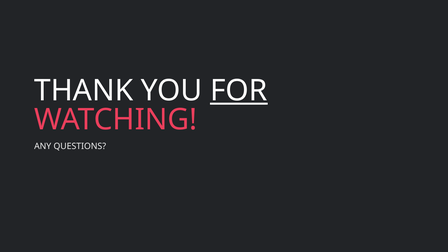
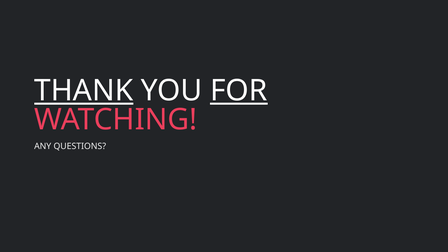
THANK underline: none -> present (84, 91)
